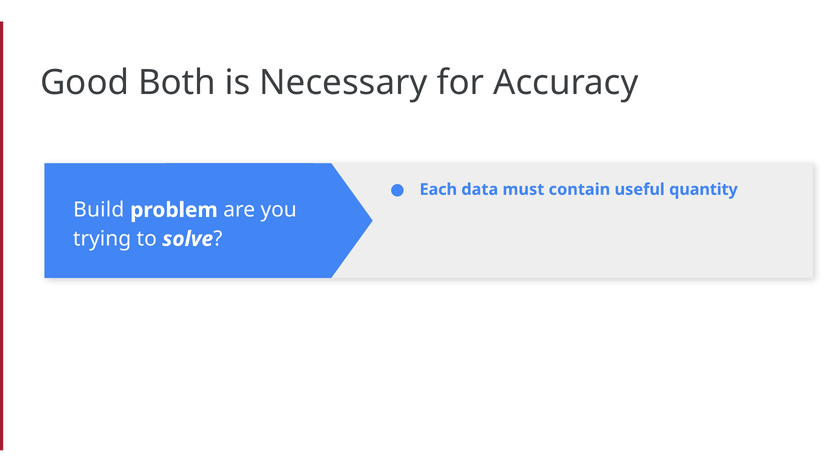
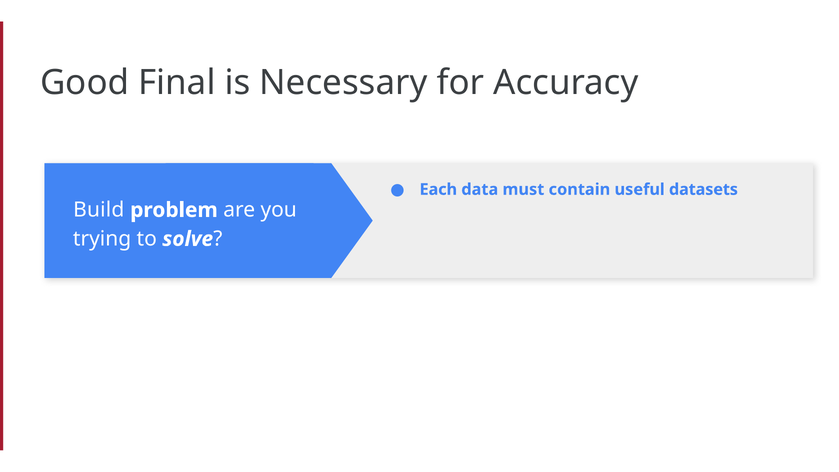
Both: Both -> Final (177, 82)
quantity: quantity -> datasets (703, 189)
